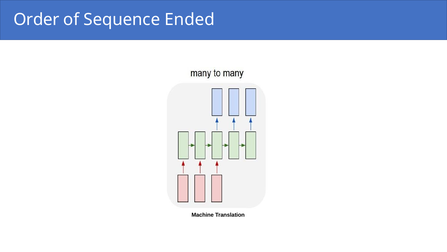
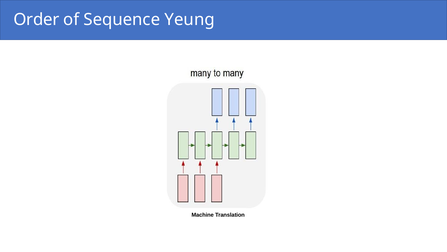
Ended: Ended -> Yeung (190, 20)
